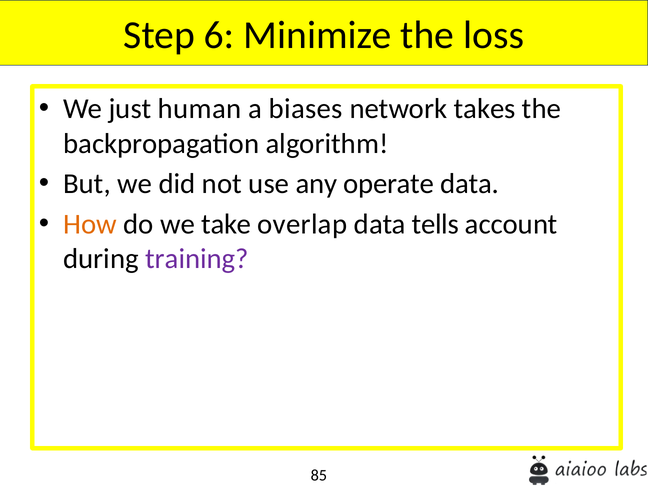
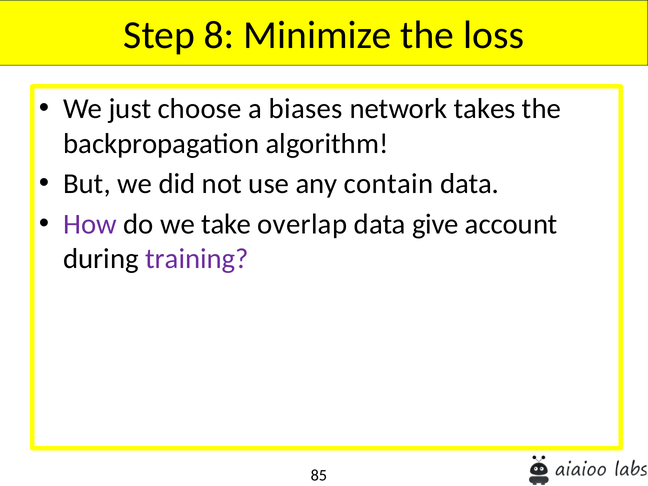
6: 6 -> 8 (219, 35)
human: human -> choose (200, 109)
operate: operate -> contain (389, 184)
How colour: orange -> purple (90, 224)
tells: tells -> give (435, 224)
